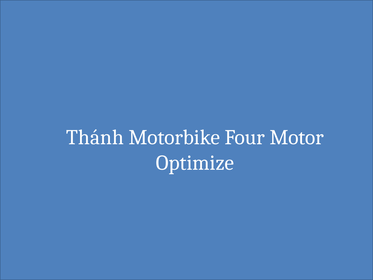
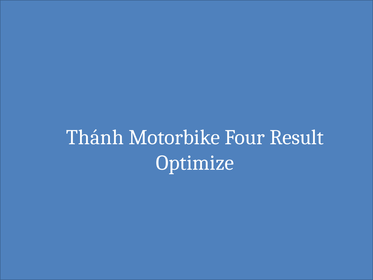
Motor: Motor -> Result (297, 137)
